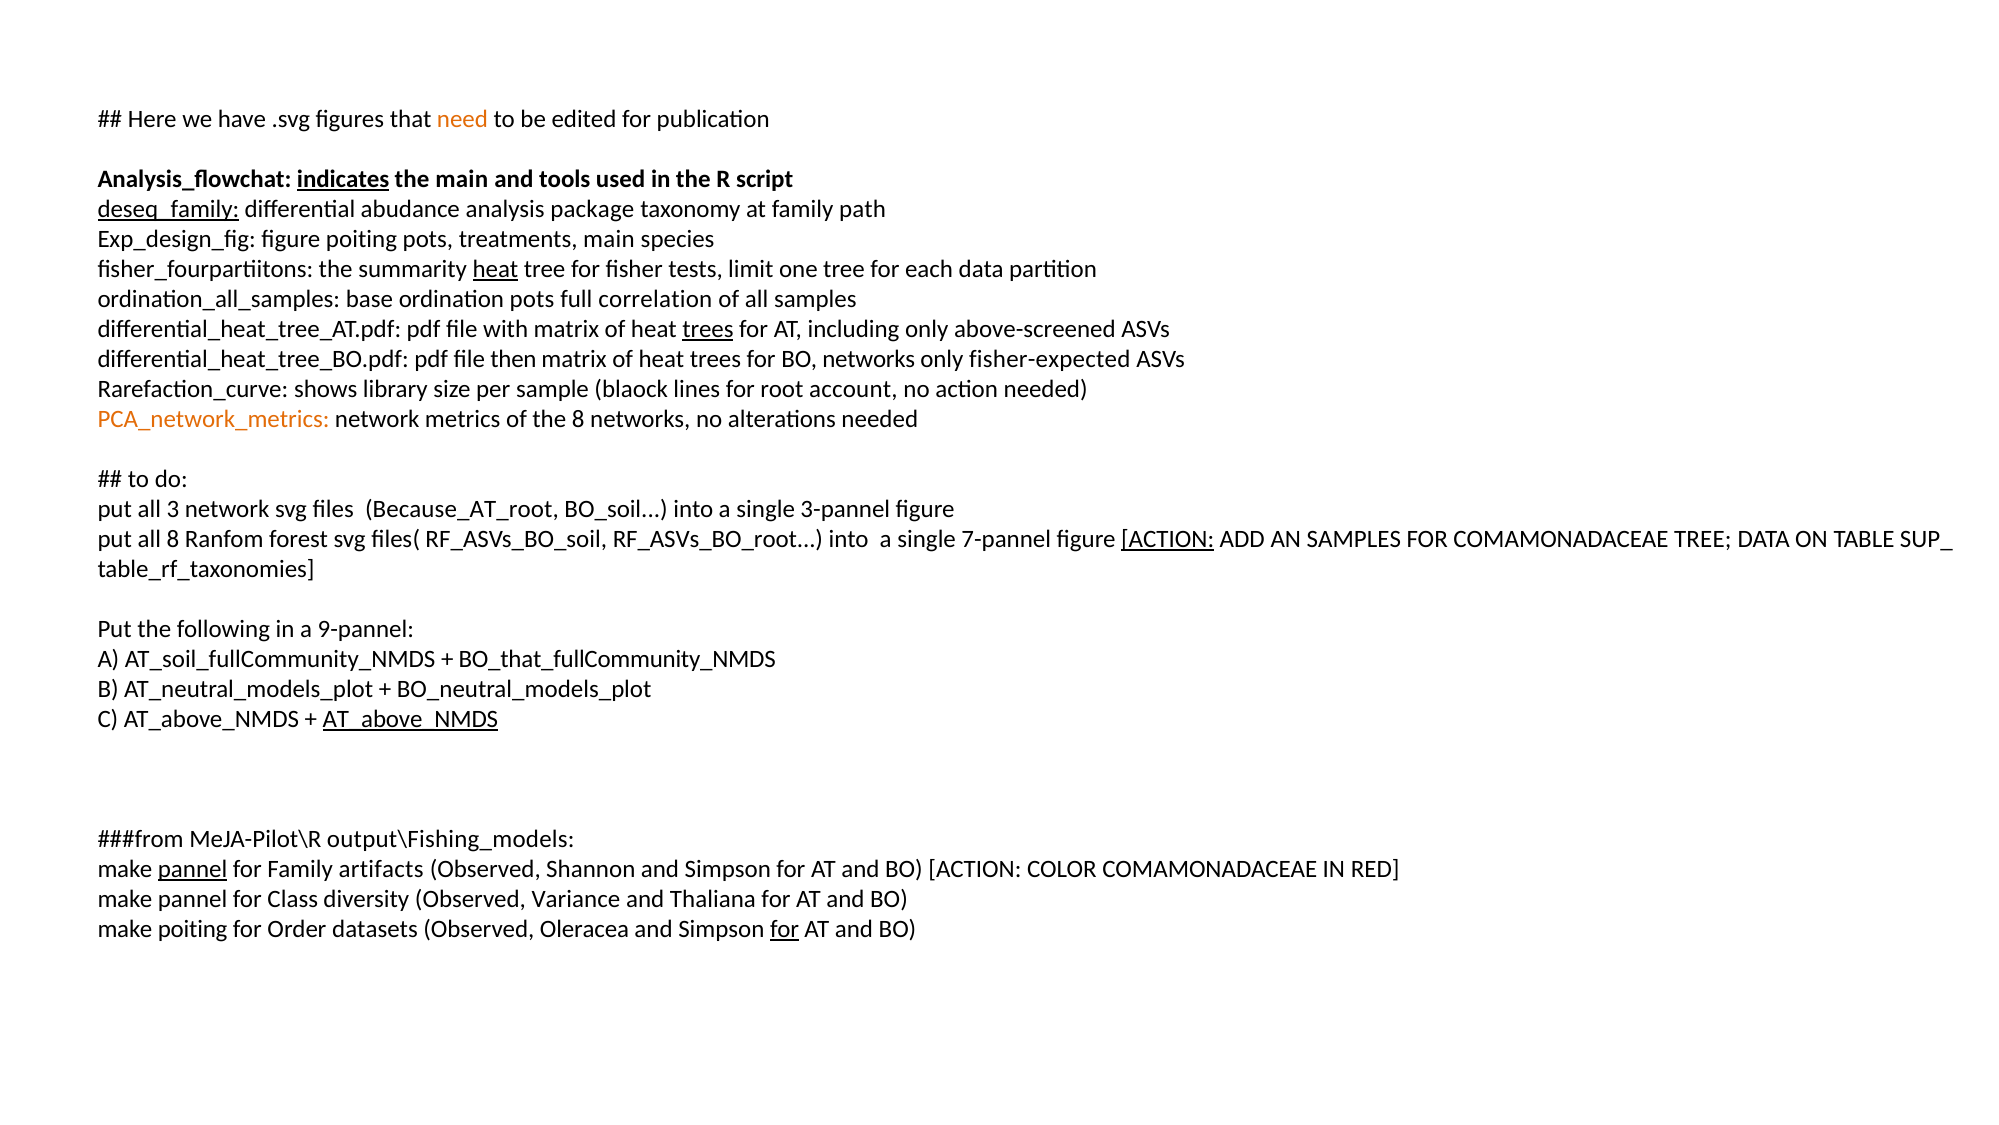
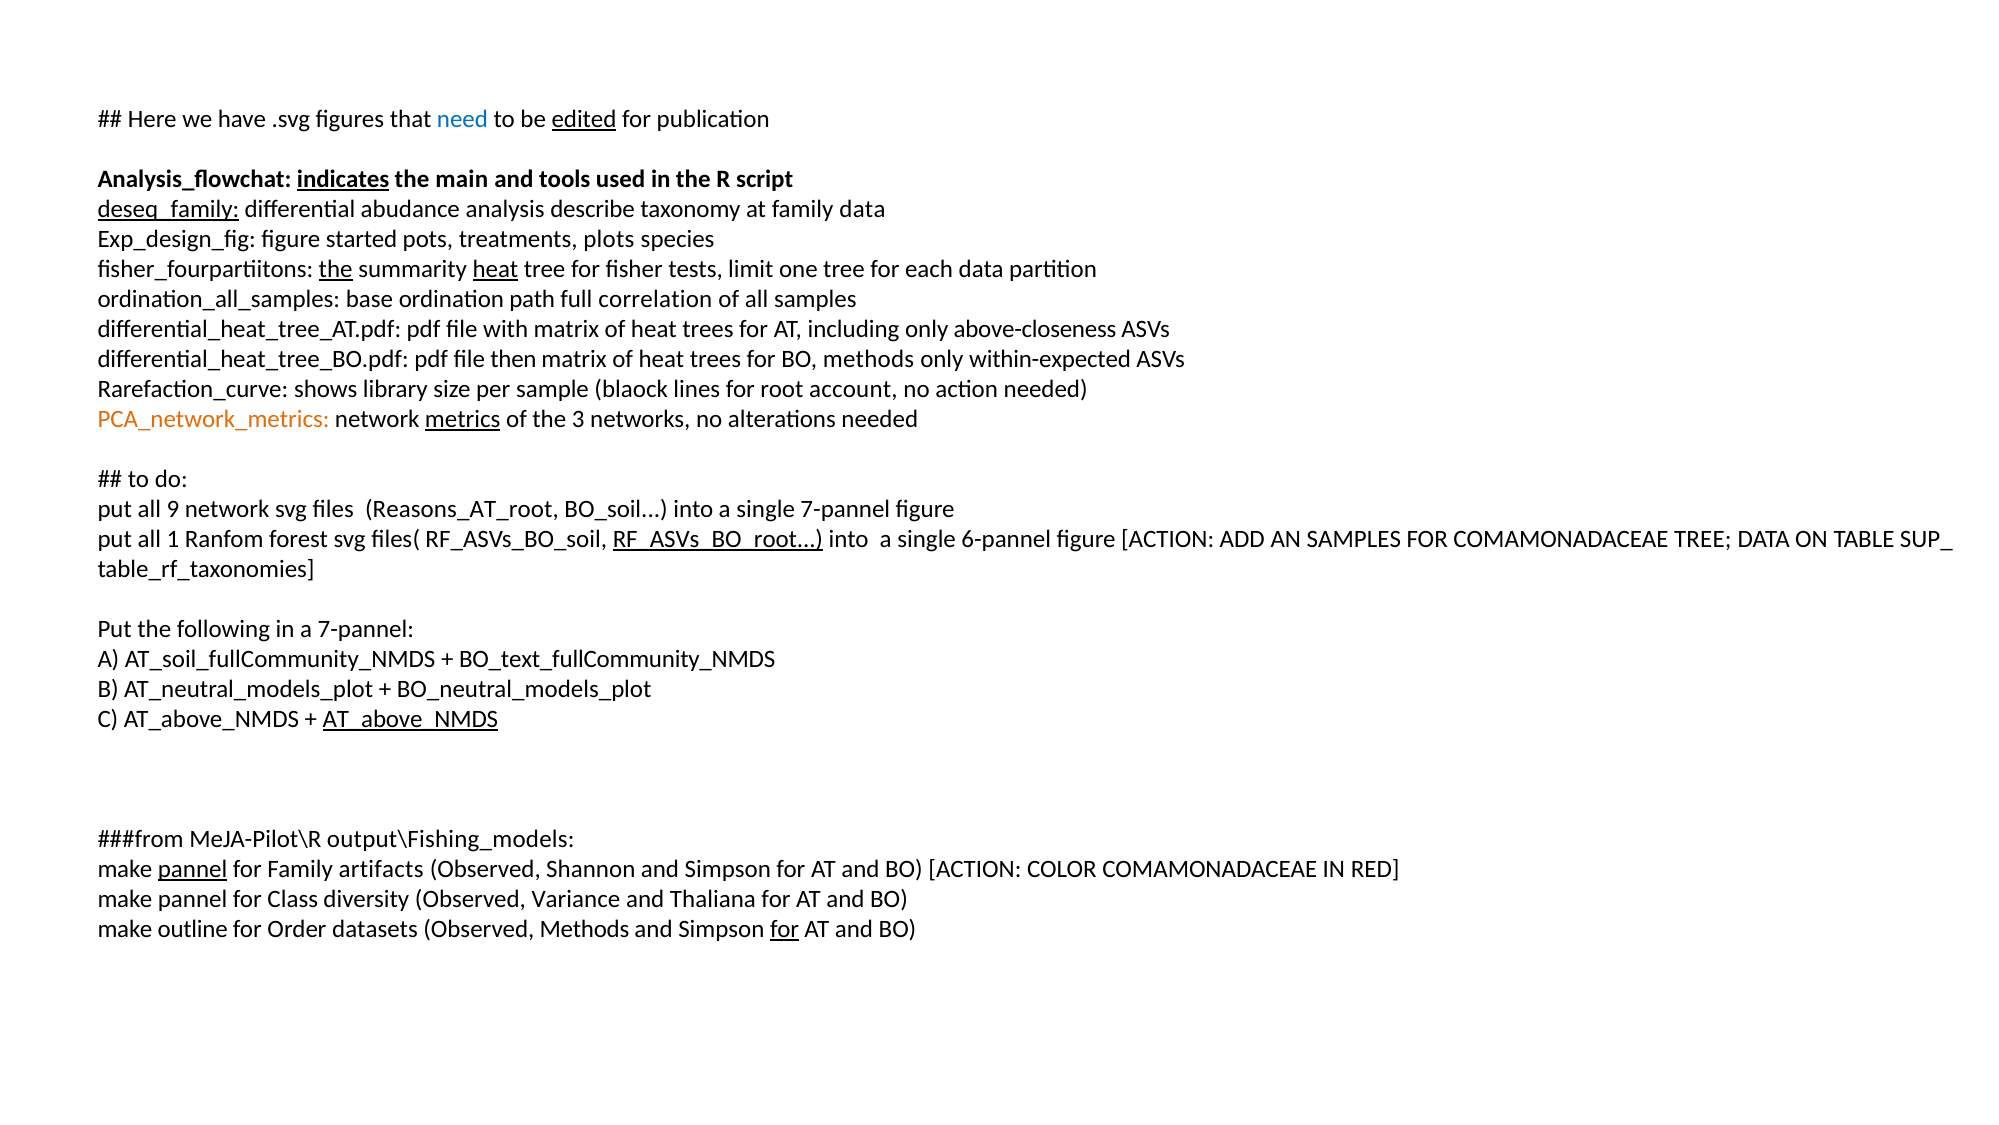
need colour: orange -> blue (462, 119)
edited underline: none -> present (584, 119)
package: package -> describe (593, 209)
family path: path -> data (862, 209)
figure poiting: poiting -> started (362, 239)
treatments main: main -> plots (609, 239)
the underline: none -> present (336, 269)
ordination pots: pots -> path (532, 299)
trees underline: present -> none (708, 329)
above-screened: above-screened -> above-closeness (1035, 329)
BO networks: networks -> methods (869, 359)
fisher-expected: fisher-expected -> within-expected (1050, 359)
metrics underline: none -> present (463, 419)
the 8: 8 -> 3 (578, 419)
3: 3 -> 9 (173, 509)
Because_AT_root: Because_AT_root -> Reasons_AT_root (462, 509)
single 3-pannel: 3-pannel -> 7-pannel (845, 509)
all 8: 8 -> 1 (173, 539)
RF_ASVs_BO_root underline: none -> present (718, 539)
7-pannel: 7-pannel -> 6-pannel (1006, 539)
ACTION underline: present -> none (1168, 539)
a 9-pannel: 9-pannel -> 7-pannel (366, 629)
BO_that_fullCommunity_NMDS: BO_that_fullCommunity_NMDS -> BO_text_fullCommunity_NMDS (617, 659)
make poiting: poiting -> outline (193, 929)
Observed Oleracea: Oleracea -> Methods (584, 929)
